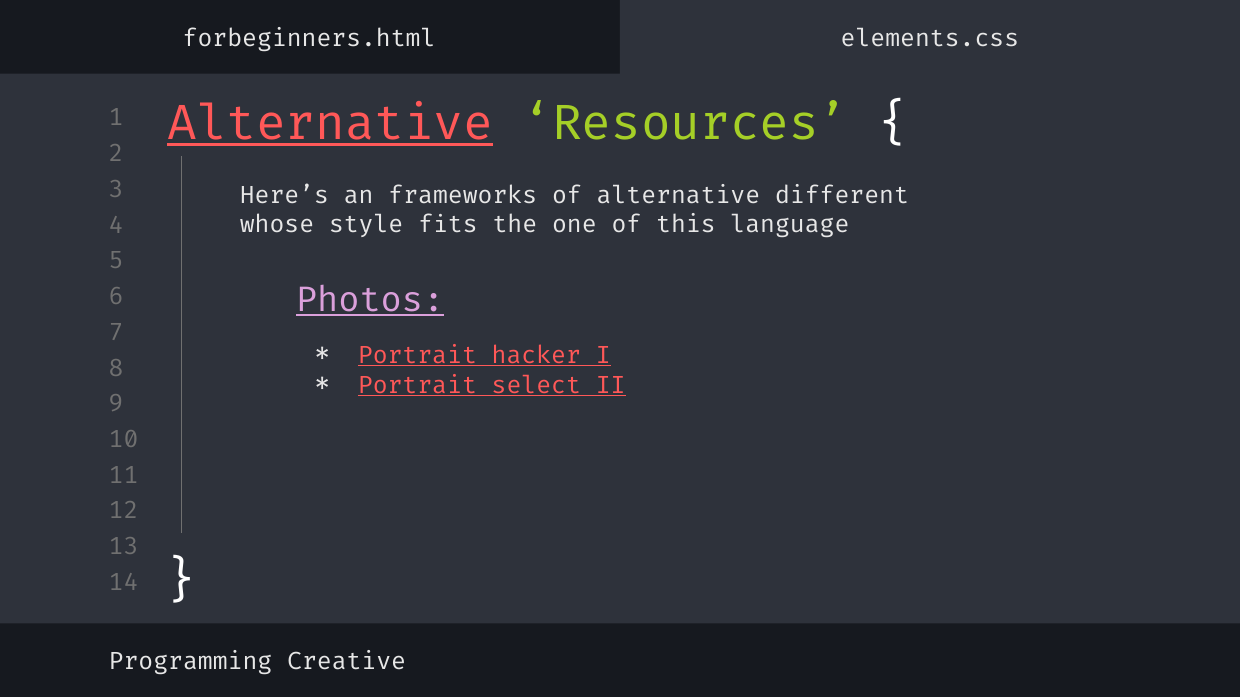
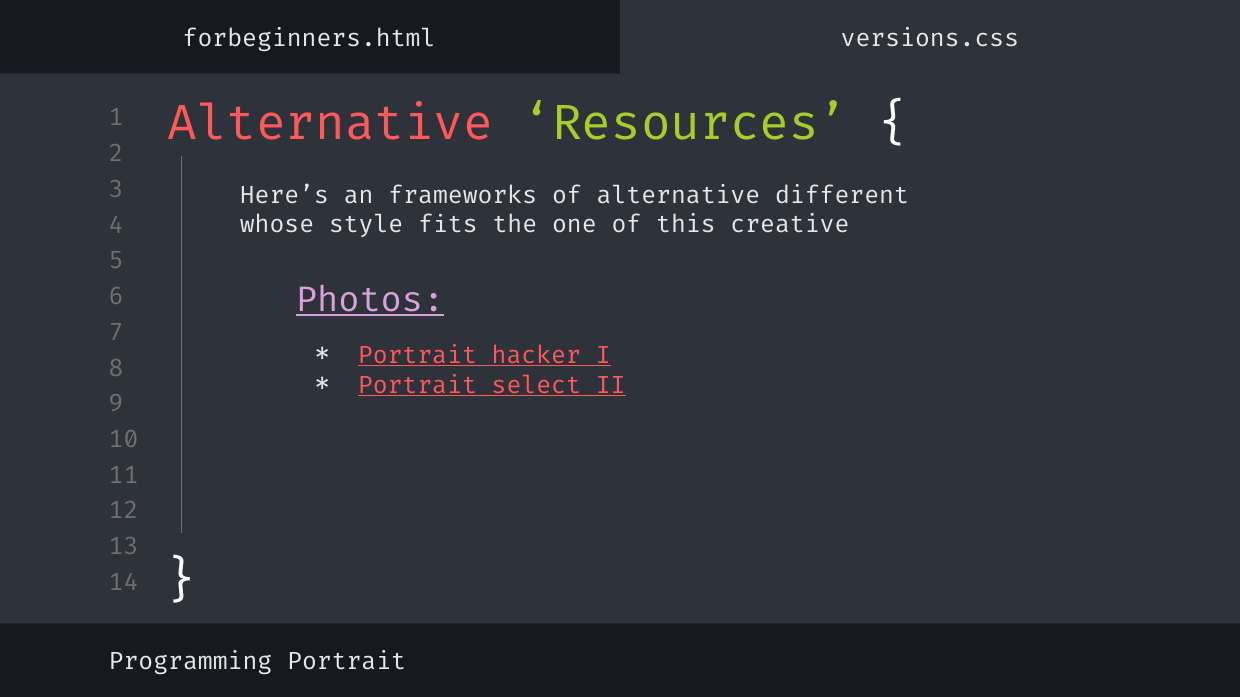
elements.css: elements.css -> versions.css (930, 38)
Alternative underline: present -> none (330, 124)
language: language -> creative (790, 225)
Programming Creative: Creative -> Portrait (347, 663)
